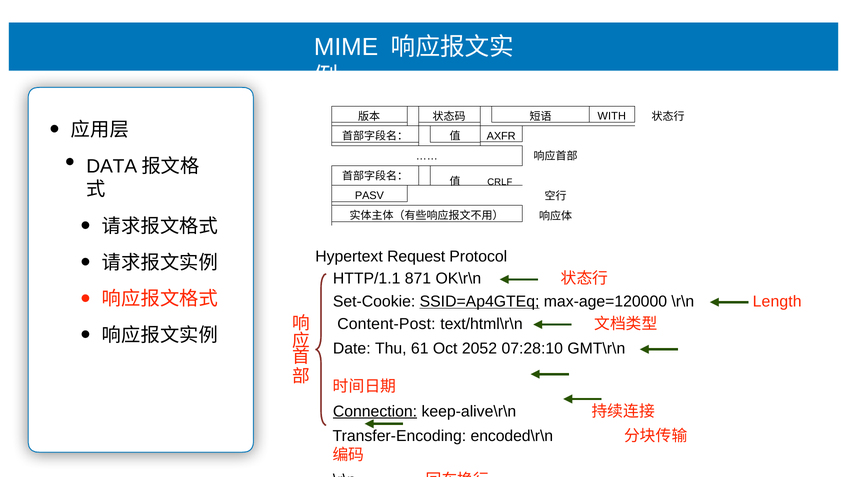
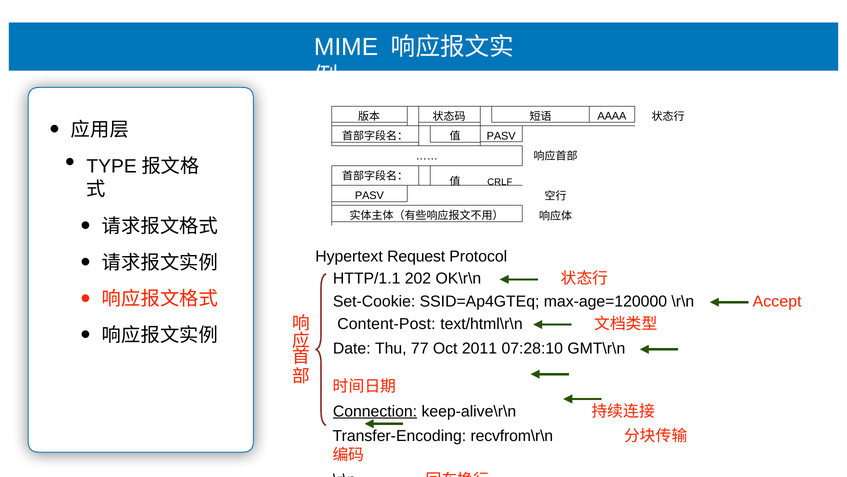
WITH: WITH -> AAAA (612, 116)
AXFR: AXFR -> PASV (501, 136)
DATA: DATA -> TYPE (112, 166)
871: 871 -> 202 (418, 278)
SSID=Ap4GTEq underline: present -> none (480, 301)
Length: Length -> Accept (777, 301)
61: 61 -> 77 (420, 348)
2052: 2052 -> 2011 (479, 348)
encoded\r\n: encoded\r\n -> recvfrom\r\n (512, 436)
